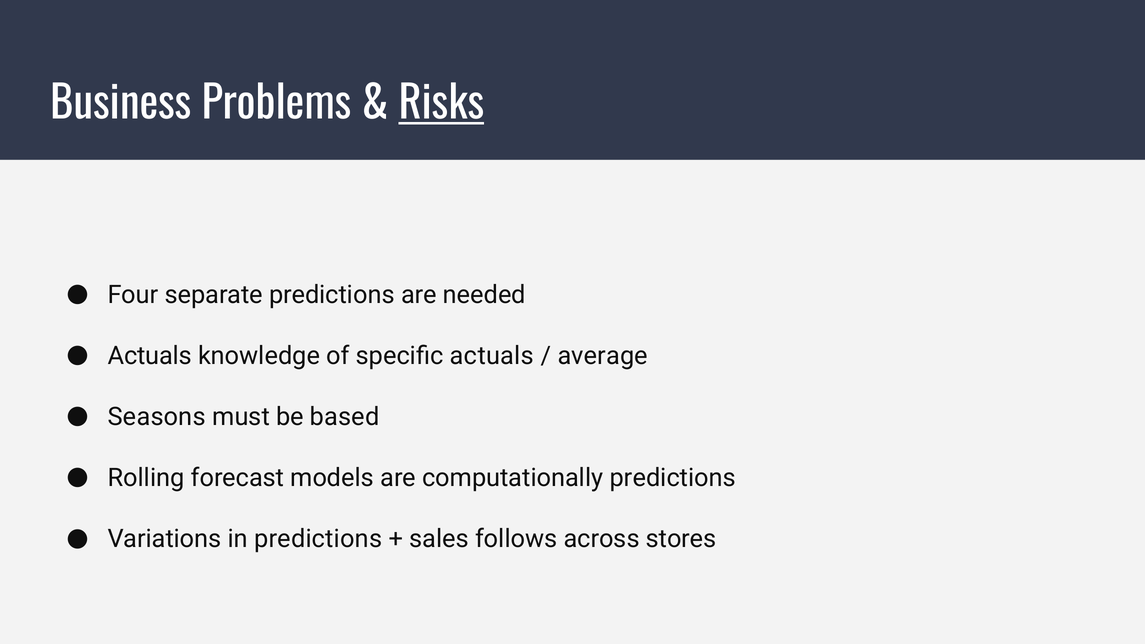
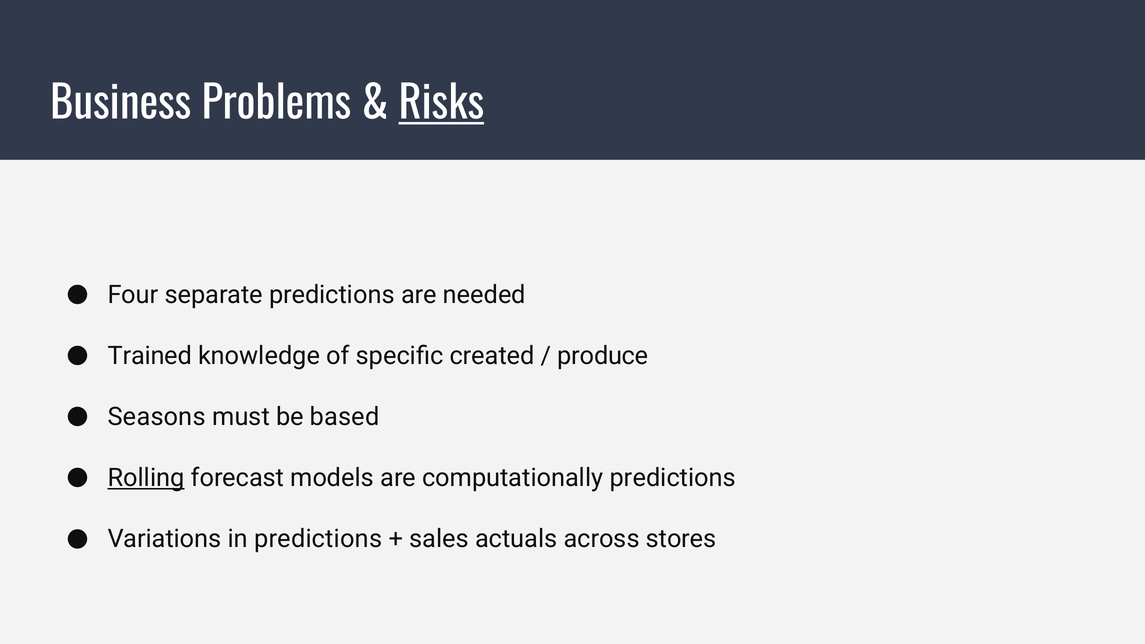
Actuals: Actuals -> Trained (150, 356)
specific actuals: actuals -> created (492, 356)
average: average -> produce (603, 356)
Rolling underline: none -> present (146, 478)
follows: follows -> actuals (516, 539)
